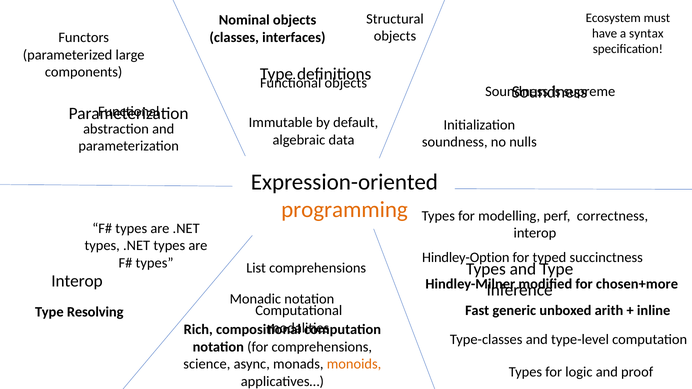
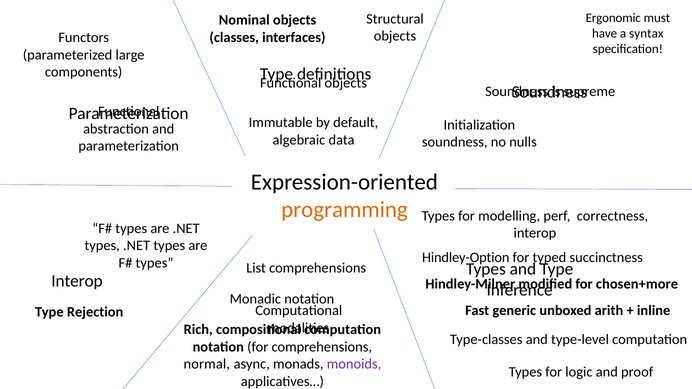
Ecosystem: Ecosystem -> Ergonomic (613, 18)
Resolving: Resolving -> Rejection (95, 312)
science: science -> normal (207, 364)
monoids colour: orange -> purple (354, 364)
